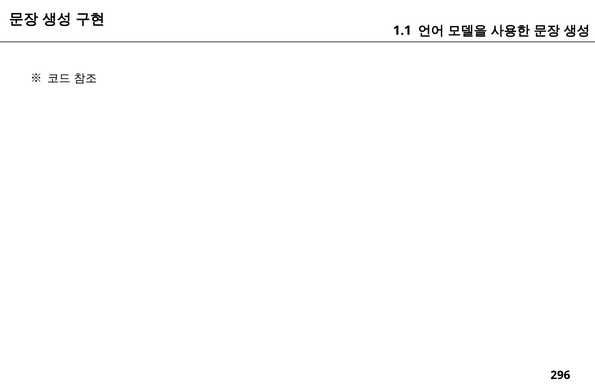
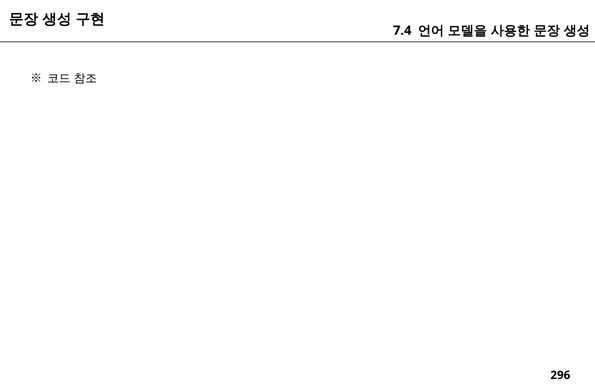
1.1: 1.1 -> 7.4 (402, 30)
